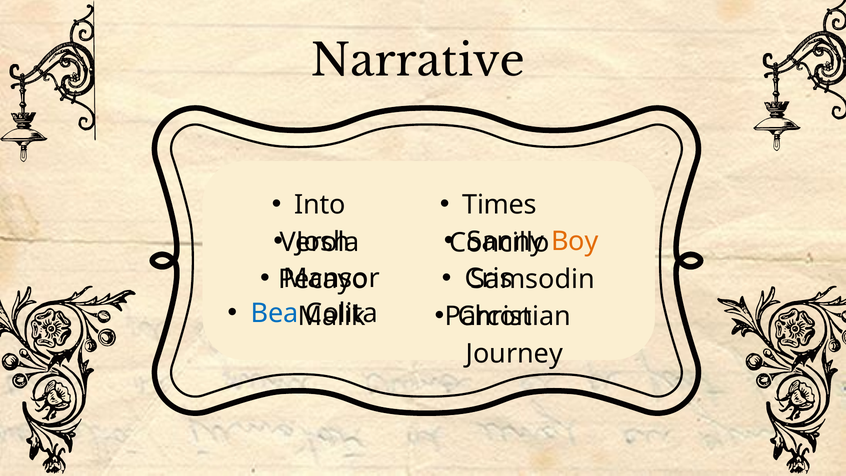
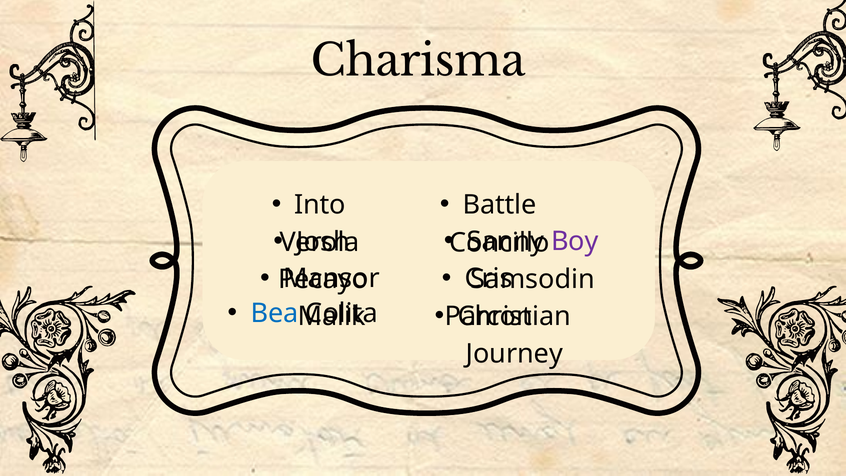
Narrative: Narrative -> Charisma (418, 61)
Times: Times -> Battle (500, 205)
Boy colour: orange -> purple (575, 241)
